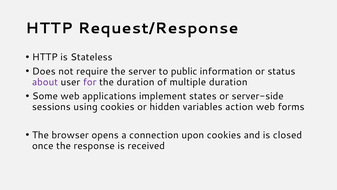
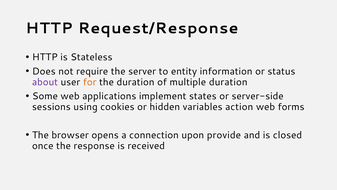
public: public -> entity (184, 71)
for colour: purple -> orange (90, 82)
upon cookies: cookies -> provide (224, 135)
